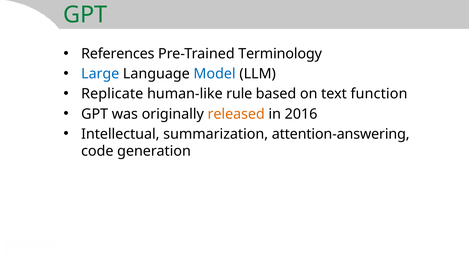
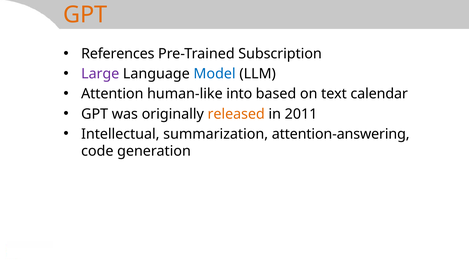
GPT colour: green -> orange (85, 15)
Terminology: Terminology -> Subscription (280, 54)
Large colour: blue -> purple (100, 74)
Replicate: Replicate -> Attention (112, 94)
rule: rule -> into (239, 94)
function: function -> calendar (379, 94)
2016: 2016 -> 2011 (301, 114)
